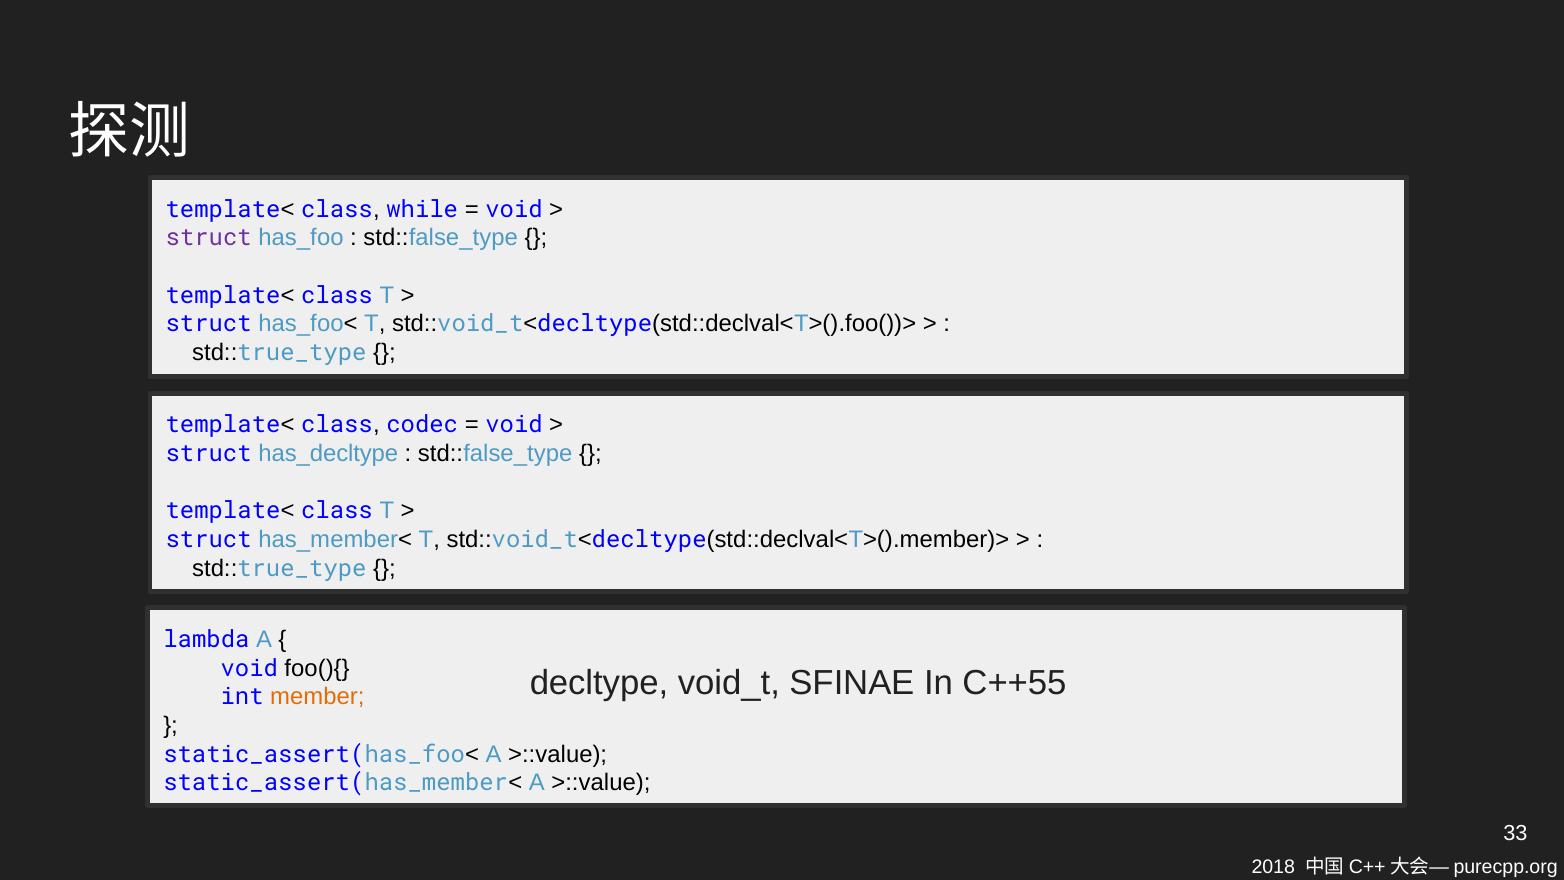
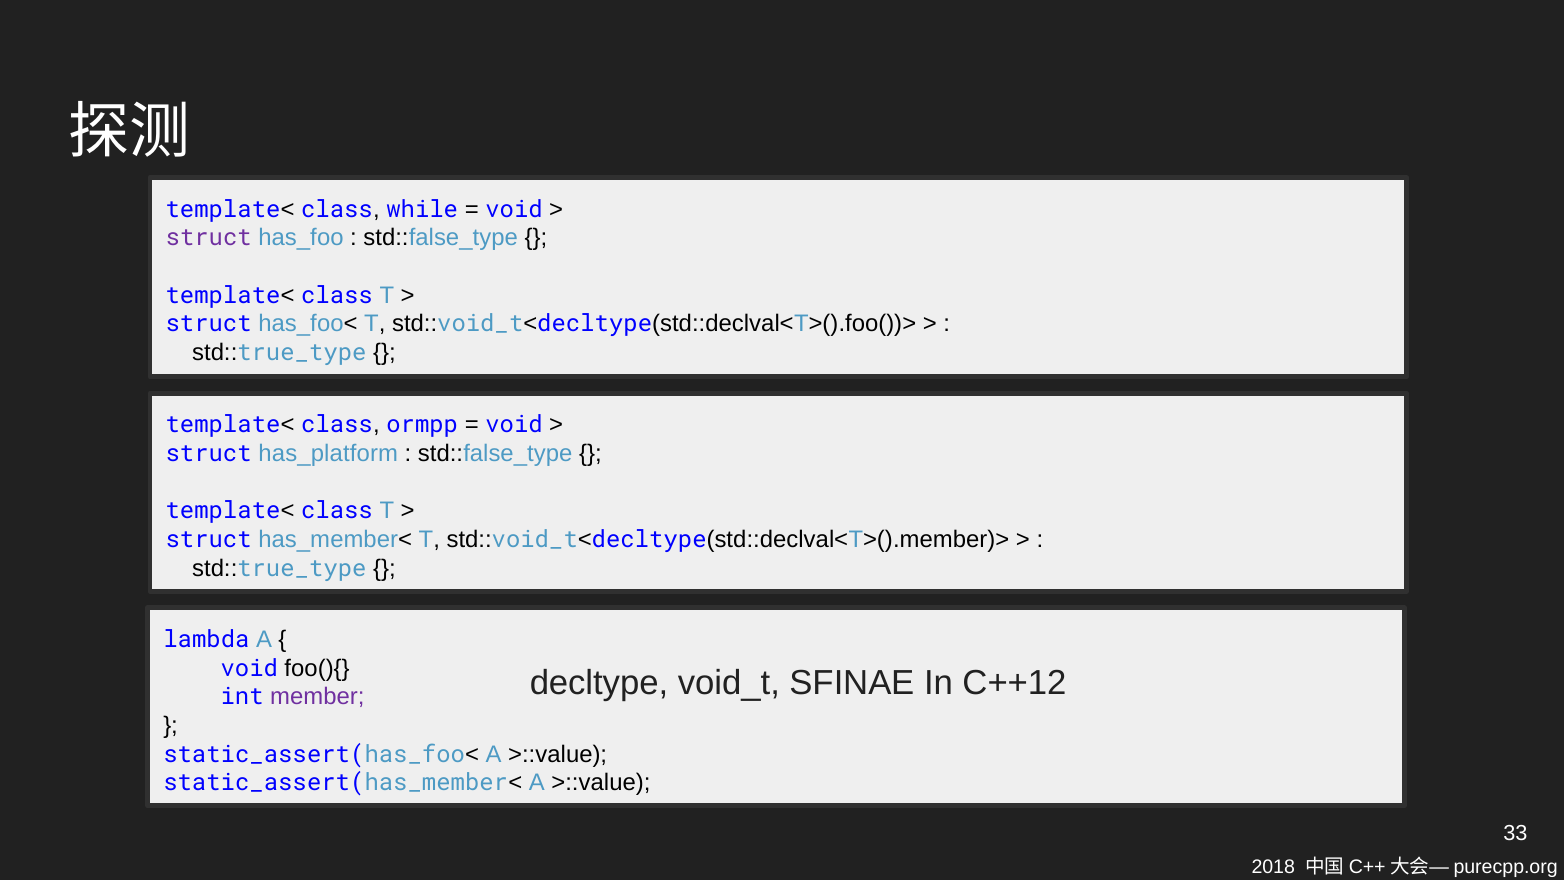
codec: codec -> ormpp (422, 425)
has_decltype: has_decltype -> has_platform (328, 453)
C++55: C++55 -> C++12 (1014, 683)
member colour: orange -> purple (317, 697)
